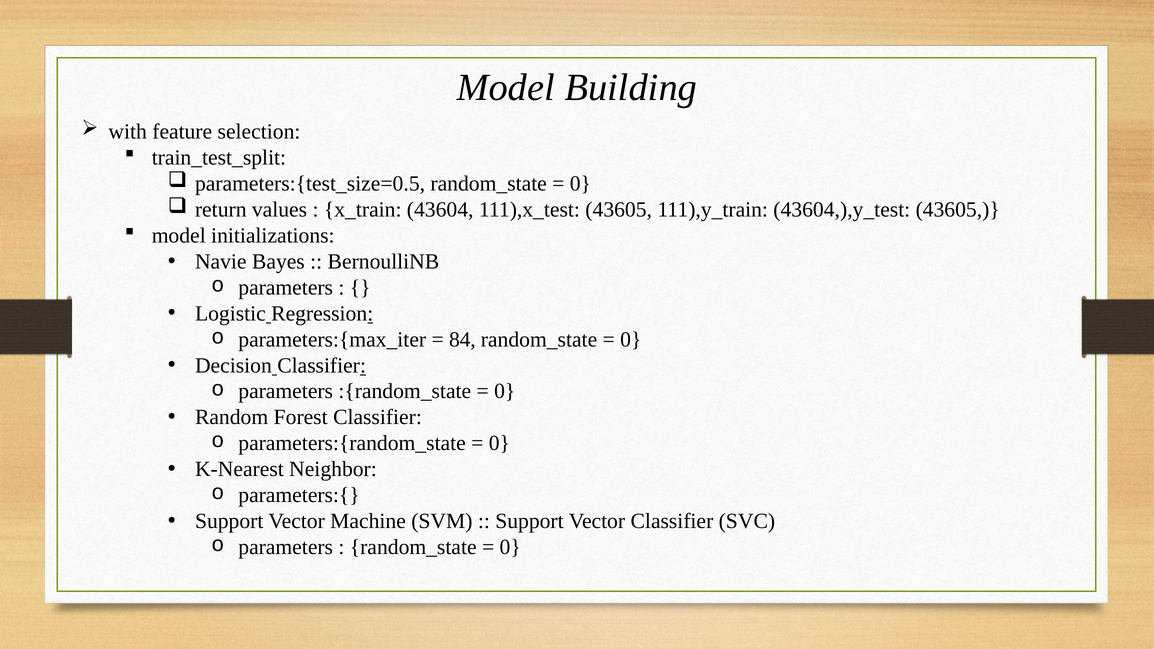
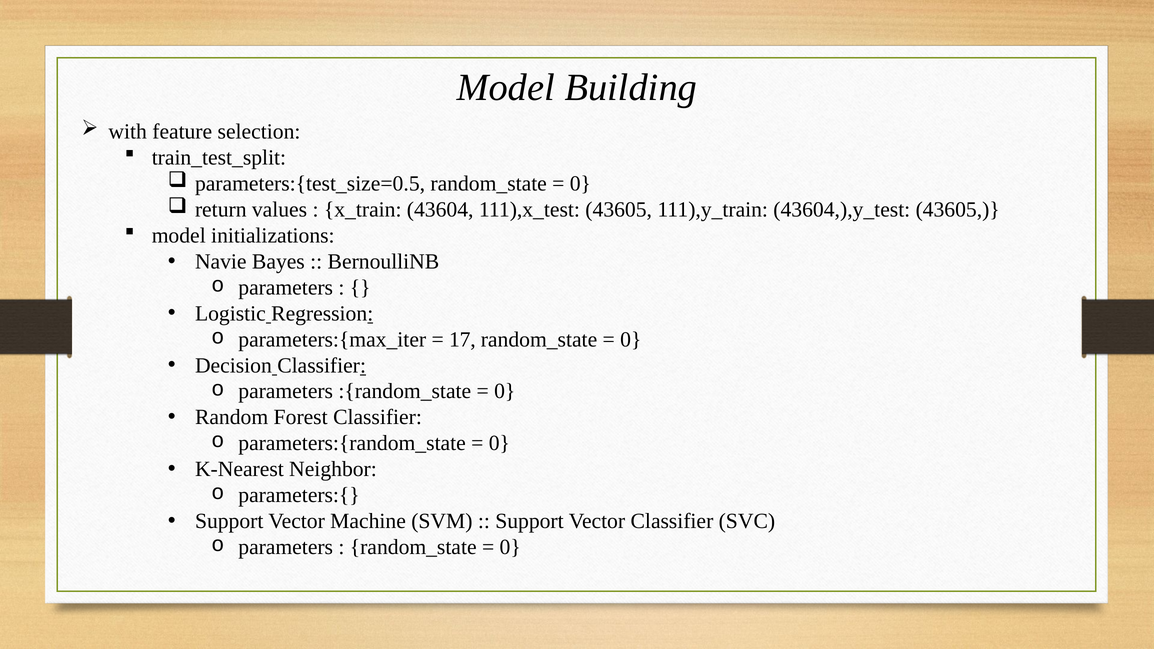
84: 84 -> 17 (462, 339)
